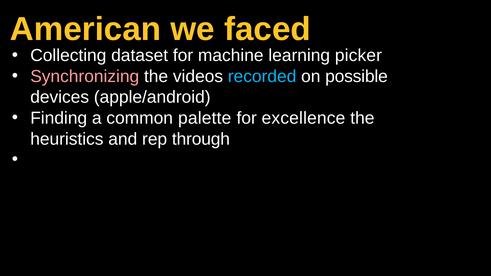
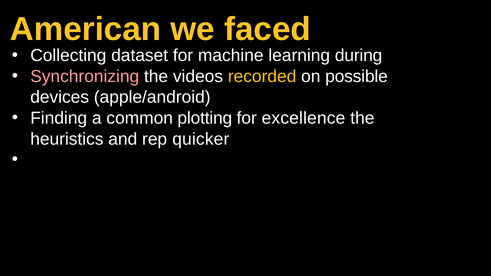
picker: picker -> during (359, 56)
recorded colour: light blue -> yellow (262, 76)
palette: palette -> plotting (205, 118)
through: through -> quicker (201, 139)
